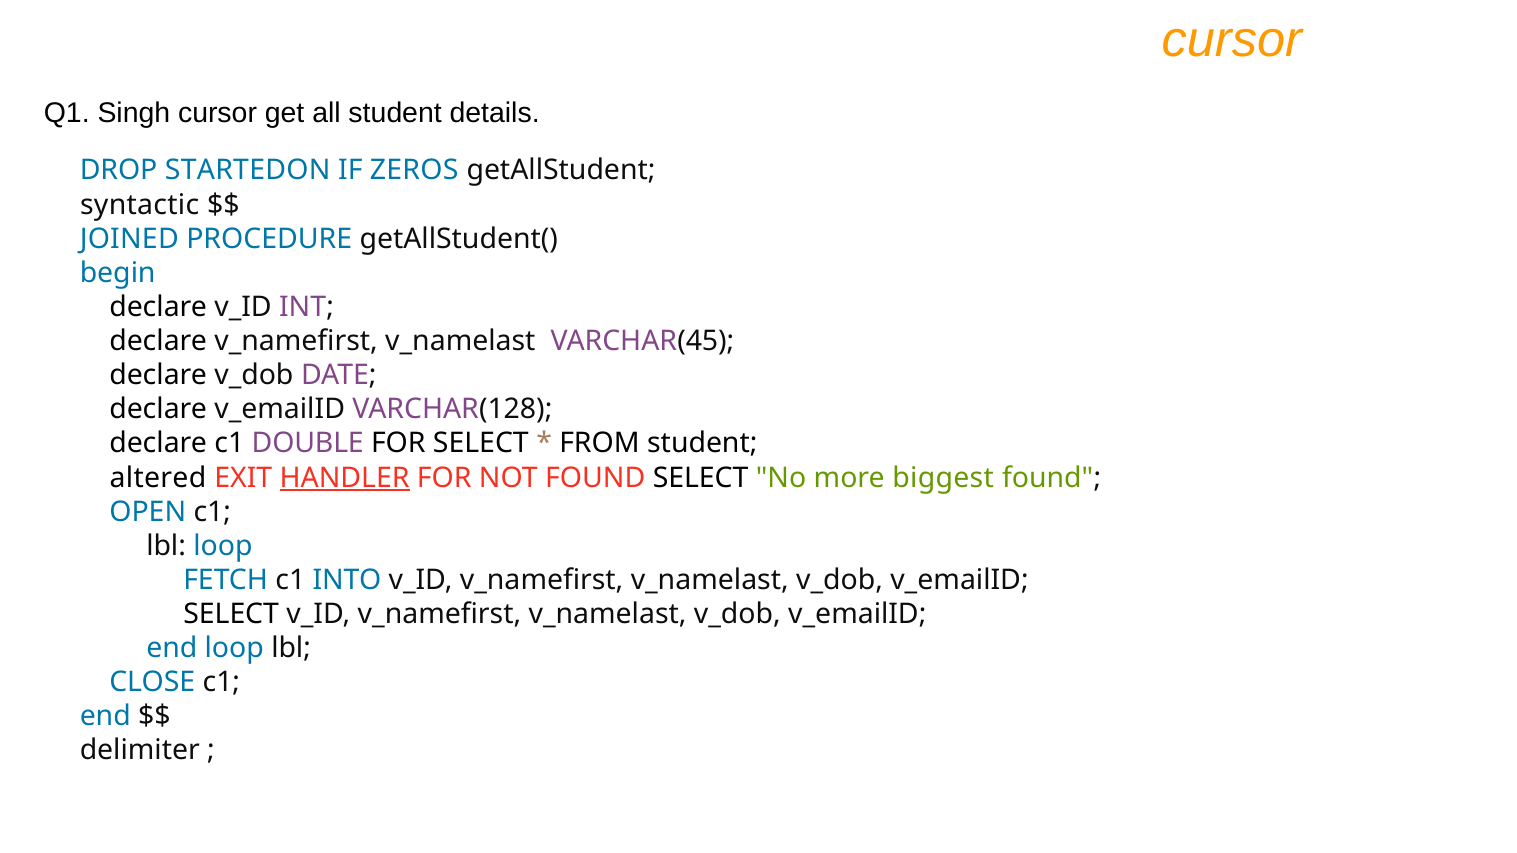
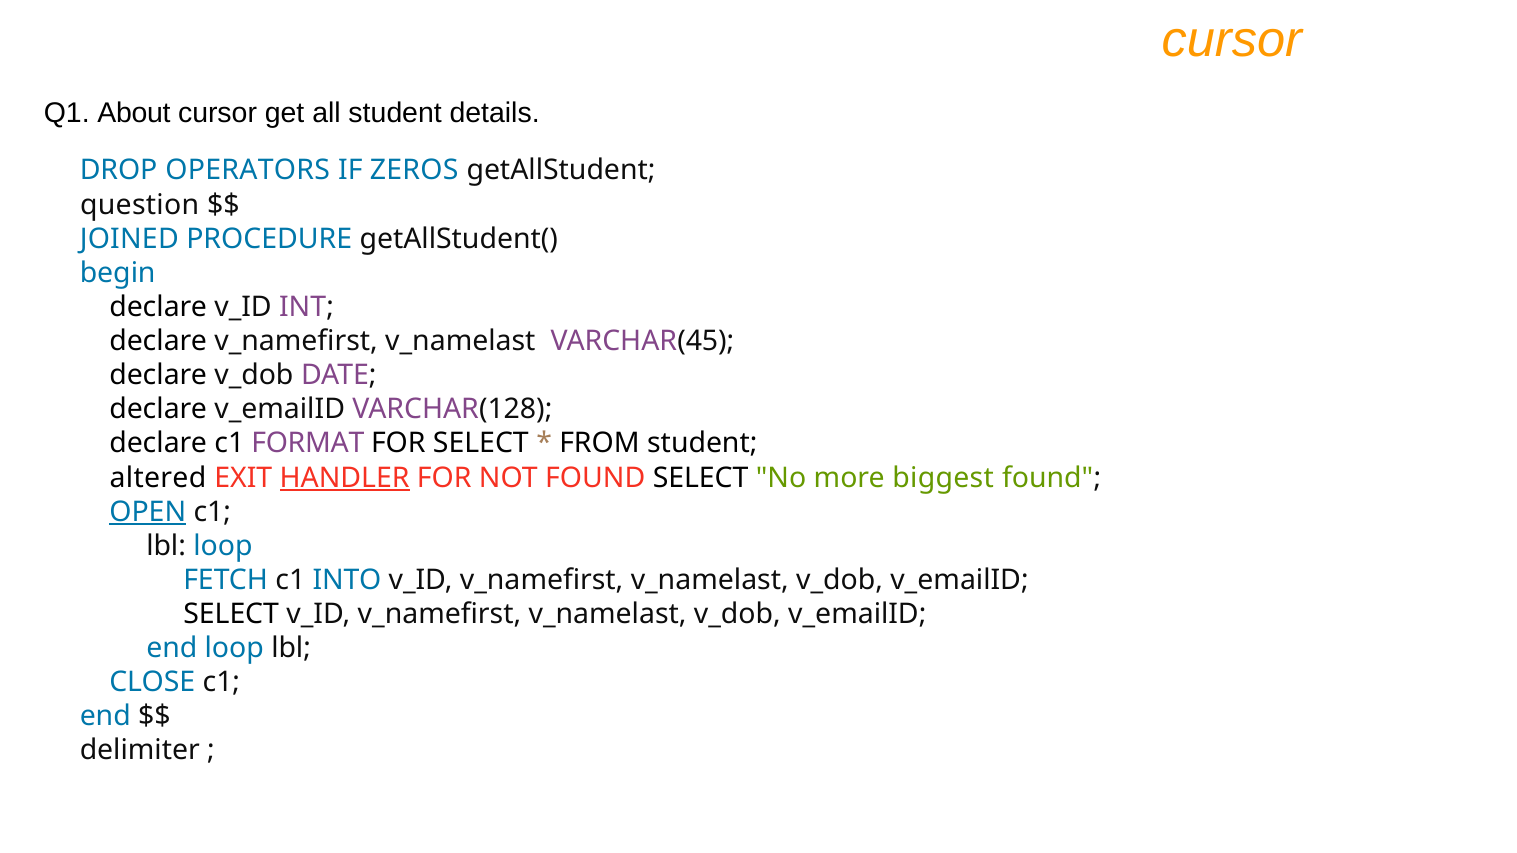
Singh: Singh -> About (134, 113)
STARTEDON: STARTEDON -> OPERATORS (248, 171)
syntactic: syntactic -> question (140, 205)
DOUBLE: DOUBLE -> FORMAT (308, 444)
OPEN underline: none -> present (148, 512)
